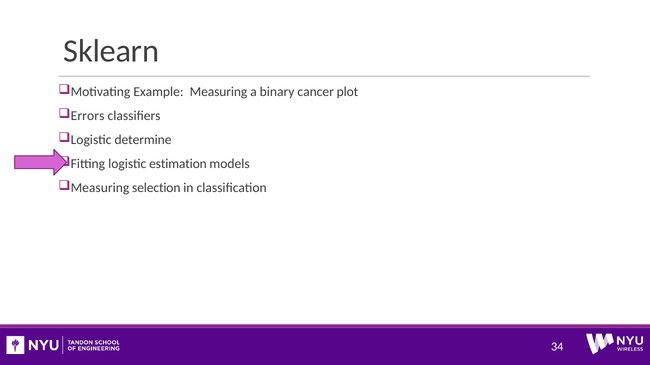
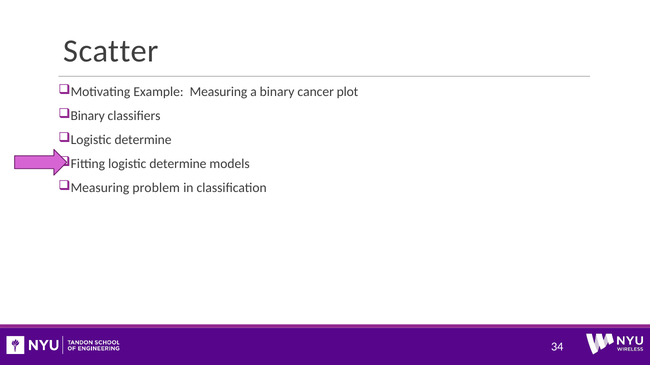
Sklearn: Sklearn -> Scatter (111, 51)
Errors: Errors -> Binary (88, 116)
Fitting logistic estimation: estimation -> determine (178, 164)
selection: selection -> problem (156, 188)
